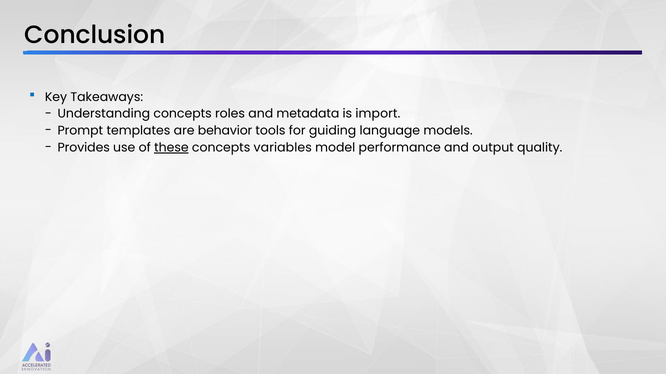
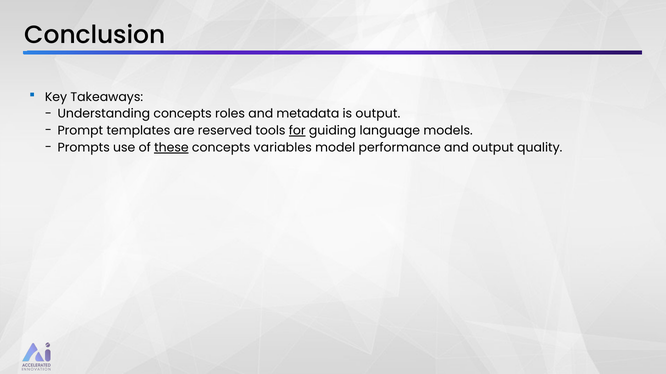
is import: import -> output (378, 114)
behavior: behavior -> reserved (225, 131)
for underline: none -> present (297, 131)
Provides: Provides -> Prompts (84, 148)
